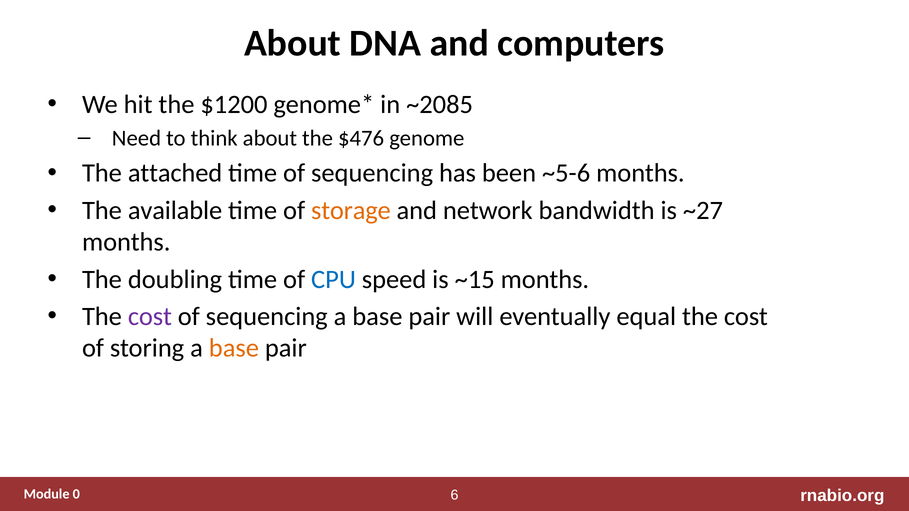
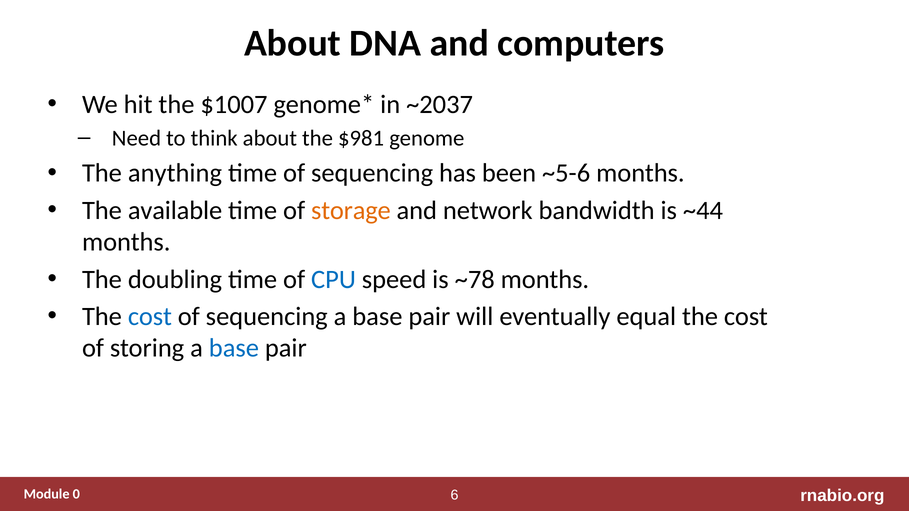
$1200: $1200 -> $1007 (234, 104)
~2085: ~2085 -> ~2037 (440, 104)
$476: $476 -> $981 (361, 138)
attached: attached -> anything (175, 173)
~27: ~27 -> ~44 (703, 210)
~15: ~15 -> ~78 (475, 279)
cost colour: purple -> blue (150, 317)
base colour: orange -> blue (234, 348)
